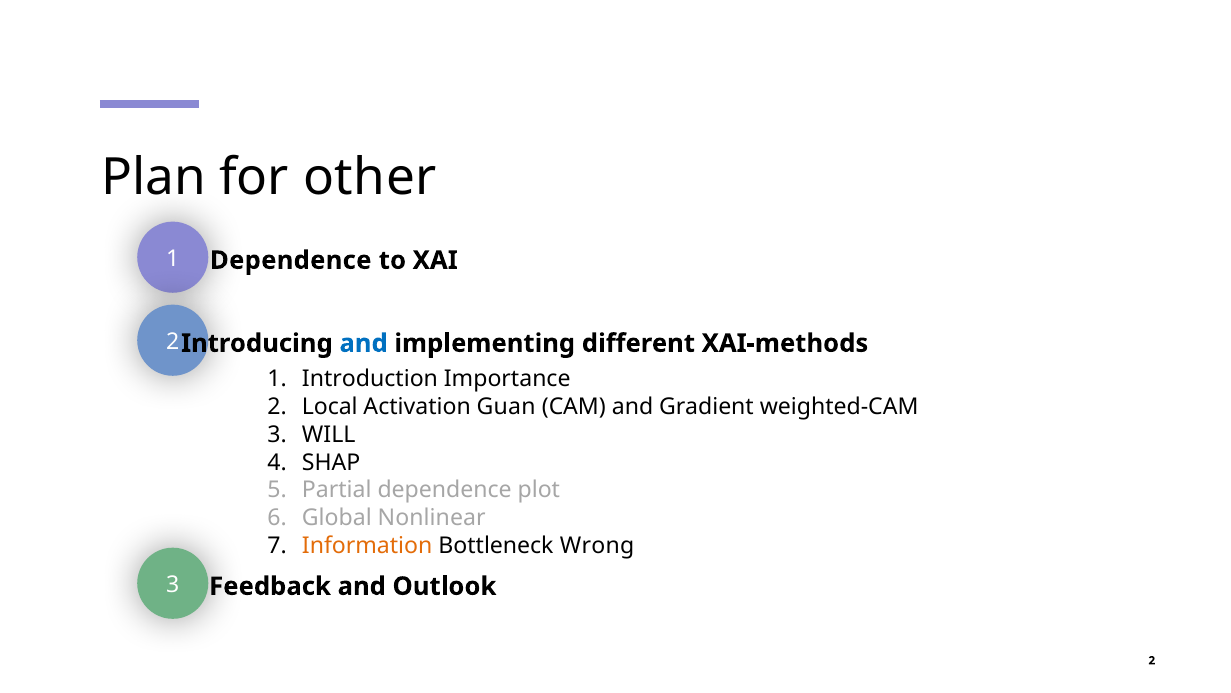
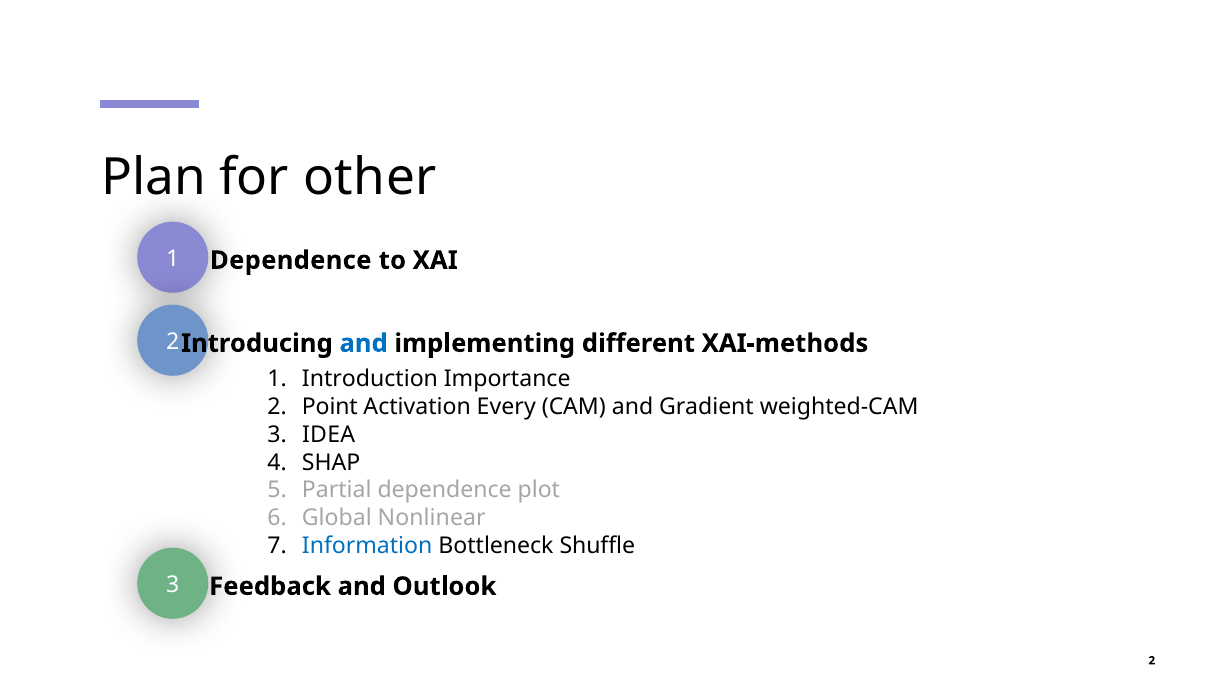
Local: Local -> Point (330, 407)
Guan: Guan -> Every (506, 407)
WILL: WILL -> IDEA (329, 434)
Information colour: orange -> blue (367, 545)
Wrong: Wrong -> Shuffle (597, 545)
